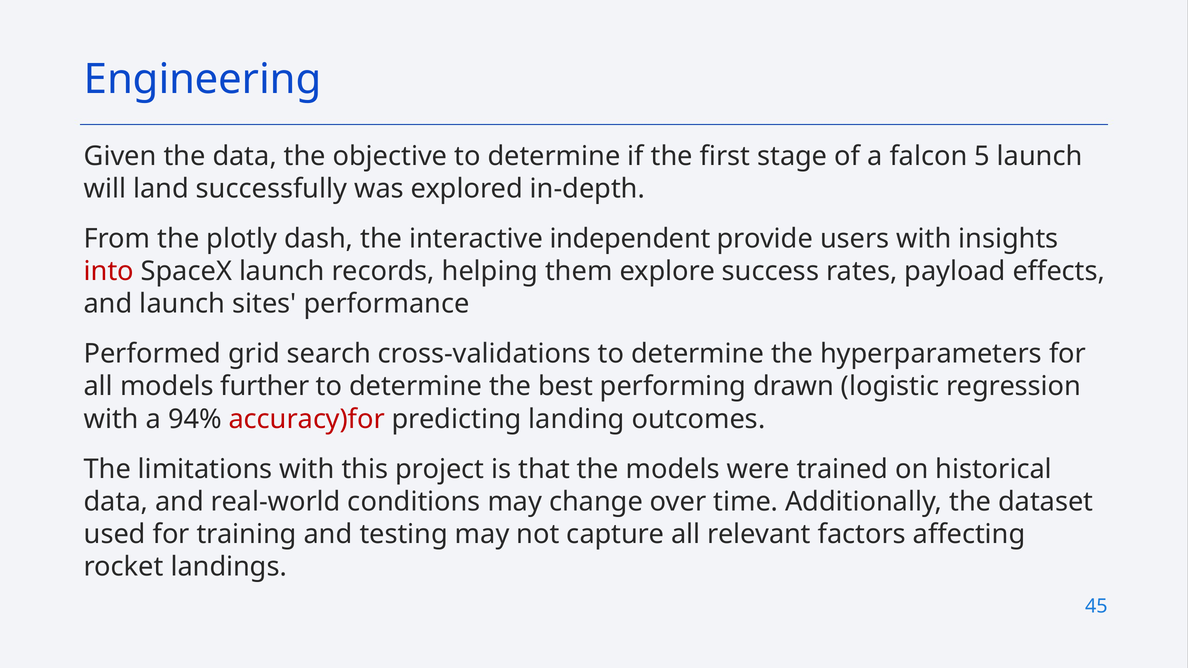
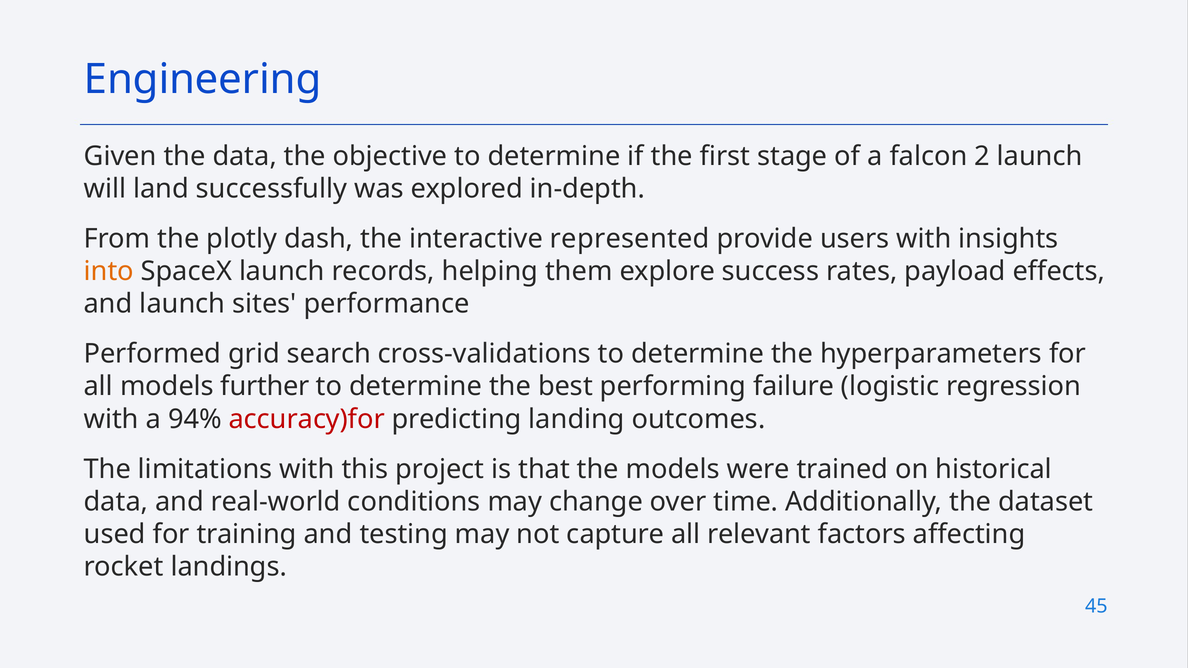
5: 5 -> 2 (982, 156)
independent: independent -> represented (630, 239)
into colour: red -> orange (109, 271)
drawn: drawn -> failure (794, 387)
